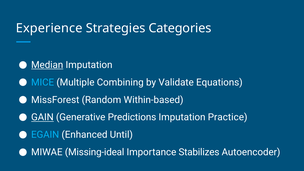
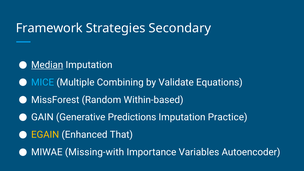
Experience: Experience -> Framework (49, 28)
Categories: Categories -> Secondary (180, 28)
GAIN underline: present -> none (42, 117)
EGAIN colour: light blue -> yellow (45, 135)
Until: Until -> That (121, 135)
Missing-ideal: Missing-ideal -> Missing-with (95, 152)
Stabilizes: Stabilizes -> Variables (199, 152)
